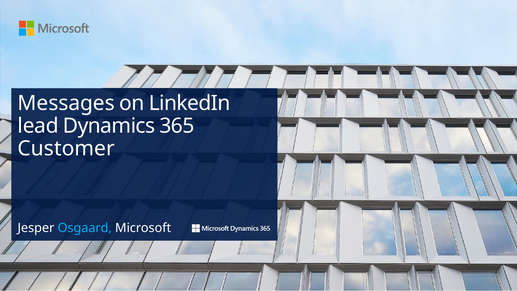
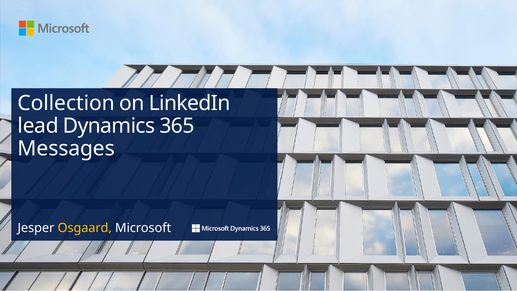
Messages: Messages -> Collection (66, 103)
Customer: Customer -> Messages (66, 149)
Osgaard colour: light blue -> yellow (85, 228)
